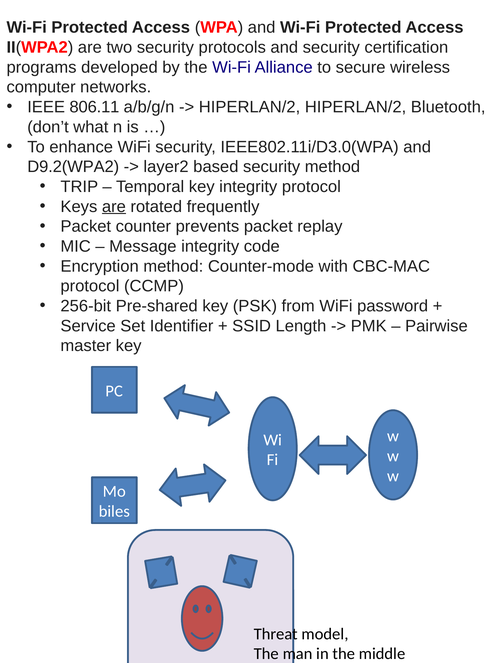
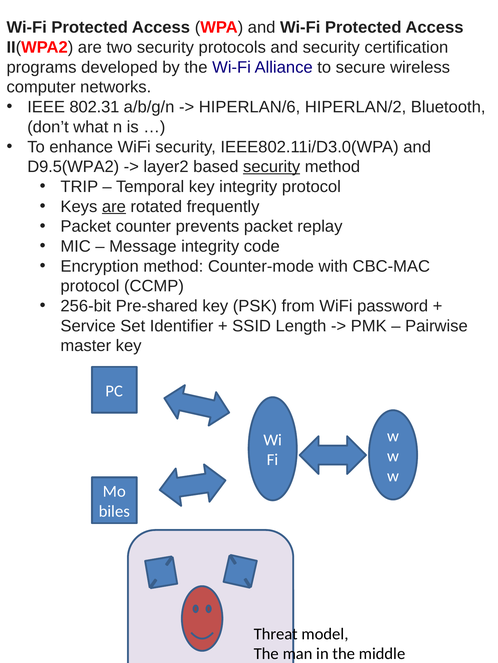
806.11: 806.11 -> 802.31 (94, 107)
HIPERLAN/2: HIPERLAN/2 -> HIPERLAN/6 (249, 107)
D9.2(WPA2: D9.2(WPA2 -> D9.5(WPA2 (73, 167)
security underline: none -> present (272, 167)
